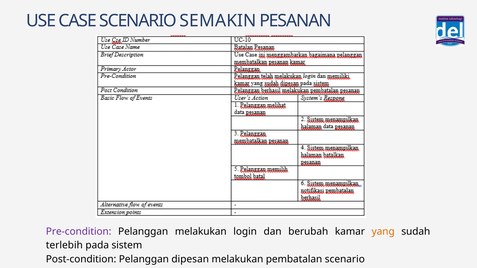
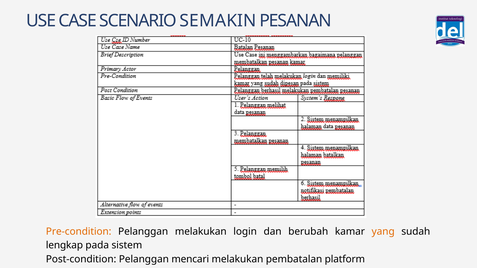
Pre-condition colour: purple -> orange (79, 232)
terlebih: terlebih -> lengkap (64, 246)
dipesan: dipesan -> mencari (190, 260)
pembatalan scenario: scenario -> platform (345, 260)
